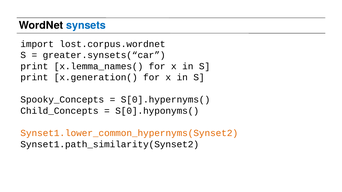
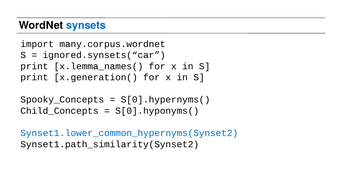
lost.corpus.wordnet: lost.corpus.wordnet -> many.corpus.wordnet (112, 44)
greater.synsets(“car: greater.synsets(“car -> ignored.synsets(“car (104, 55)
Synset1.lower_common_hypernyms(Synset2 colour: orange -> blue (129, 133)
